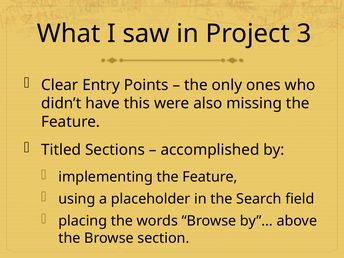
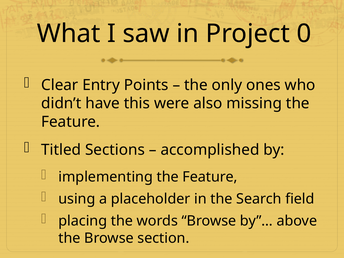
3: 3 -> 0 (304, 34)
